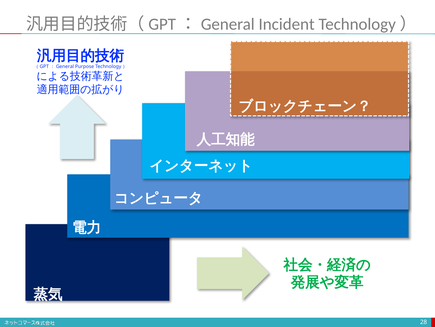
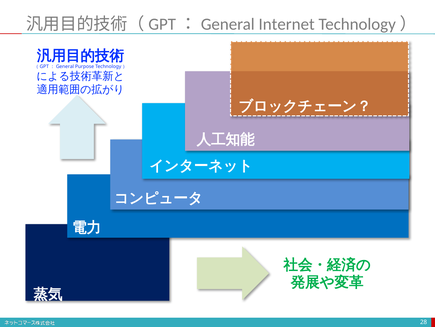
Incident: Incident -> Internet (287, 24)
